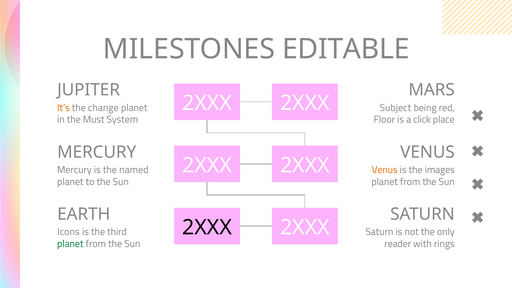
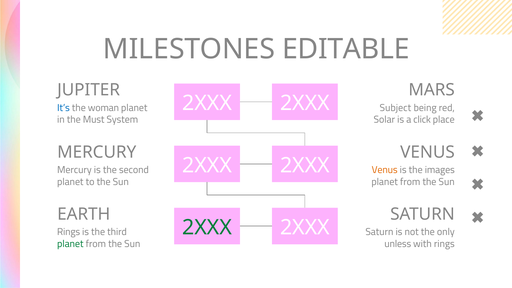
It’s colour: orange -> blue (63, 108)
change: change -> woman (103, 108)
Floor: Floor -> Solar (384, 120)
named: named -> second (134, 170)
2XXX colour: black -> green (207, 228)
Icons: Icons -> Rings (69, 232)
reader: reader -> unless (398, 244)
